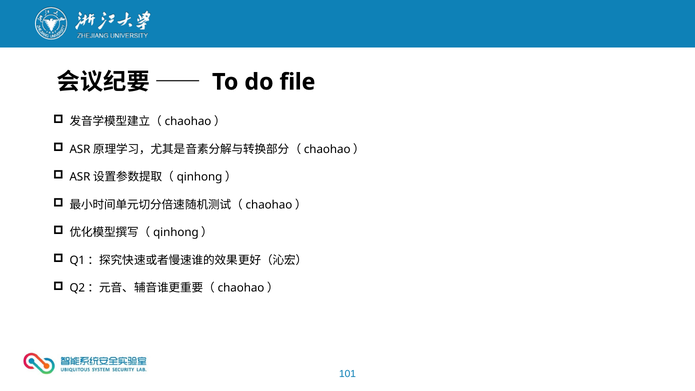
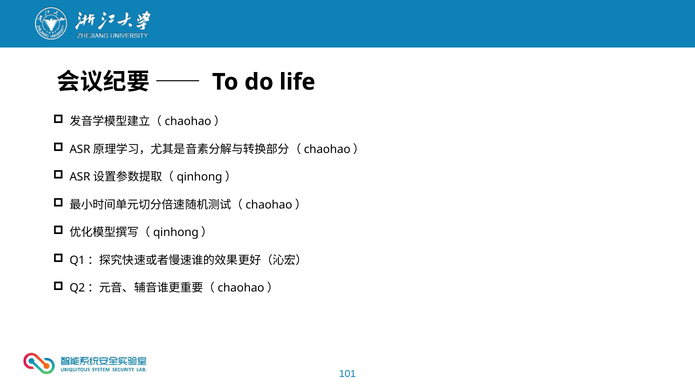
file: file -> life (297, 82)
